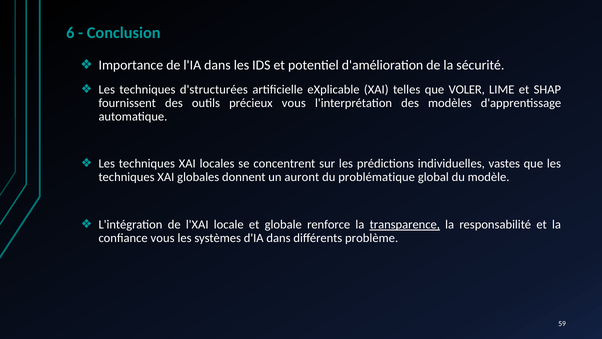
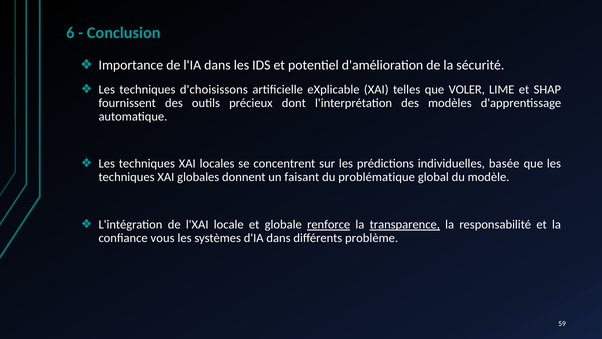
d'structurées: d'structurées -> d'choisissons (214, 89)
précieux vous: vous -> dont (294, 103)
vastes: vastes -> basée (504, 164)
auront: auront -> faisant (302, 177)
renforce underline: none -> present (329, 224)
